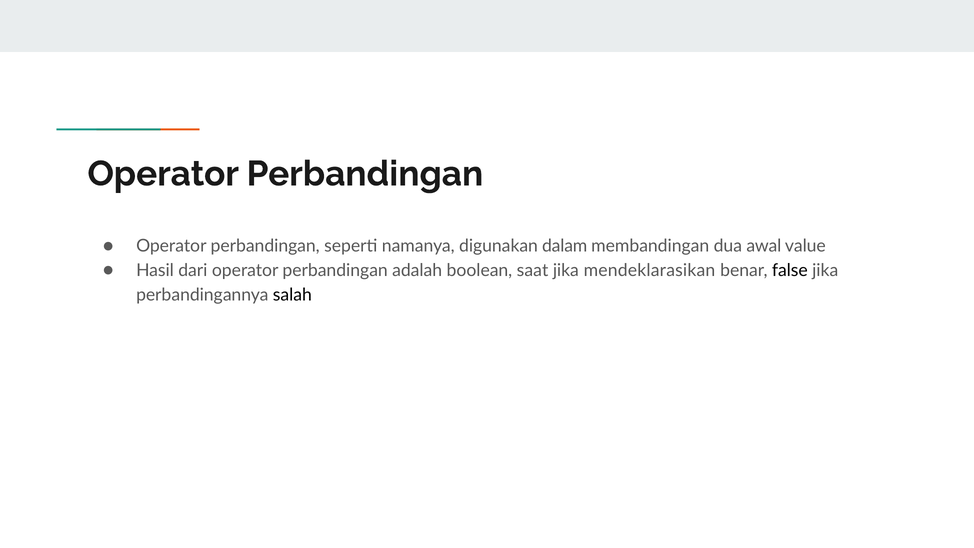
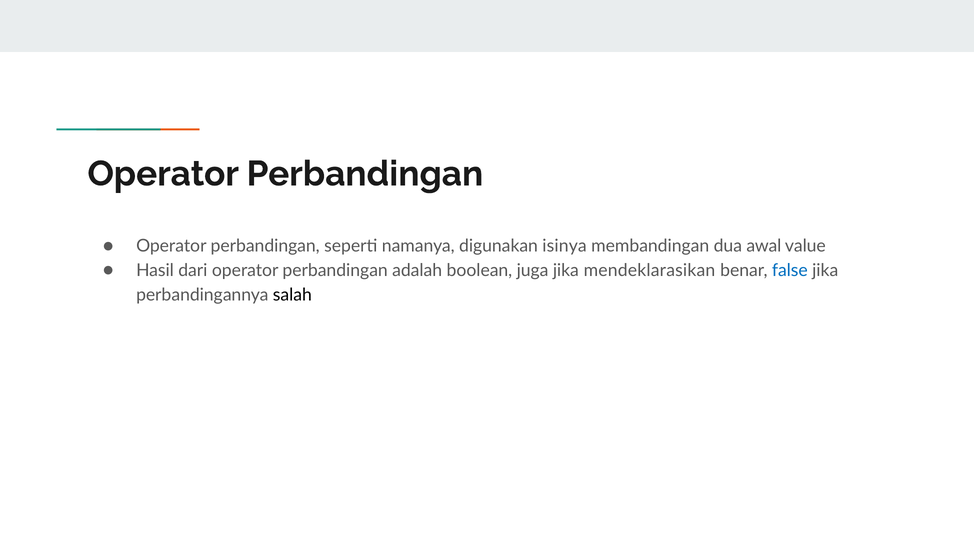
dalam: dalam -> isinya (565, 246)
saat: saat -> juga (533, 270)
false colour: black -> blue (790, 270)
